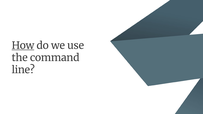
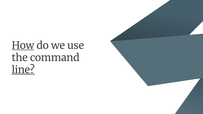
line underline: none -> present (23, 70)
